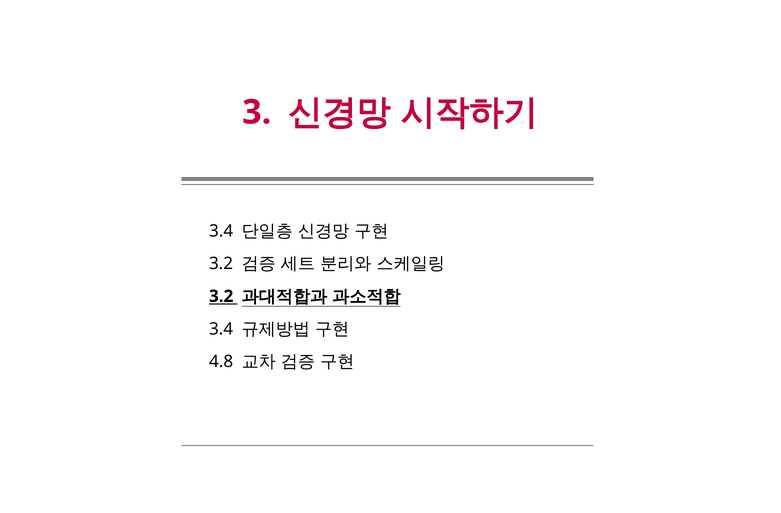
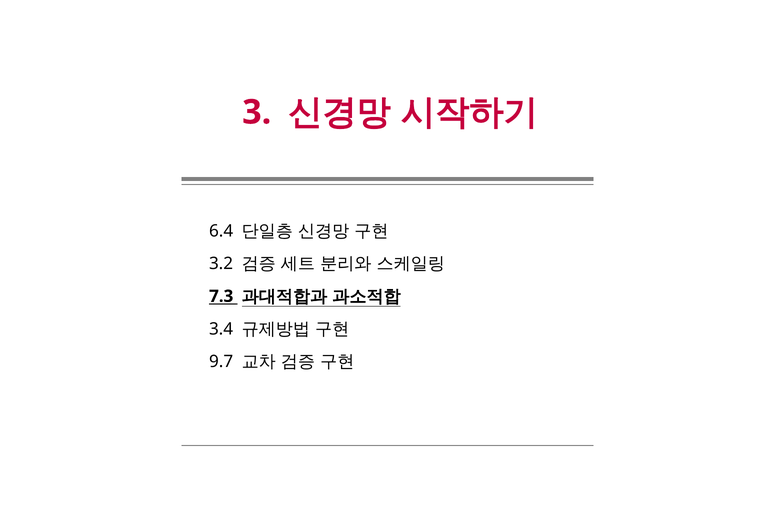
3.4: 3.4 -> 6.4 (221, 231)
3.2: 3.2 -> 7.3 (221, 296)
4.8: 4.8 -> 9.7 (221, 362)
